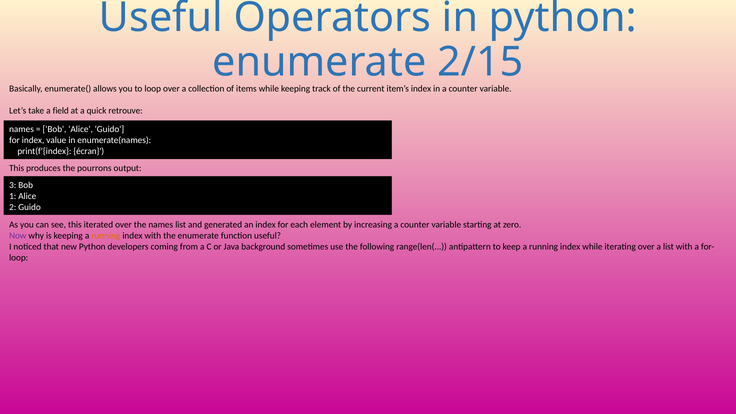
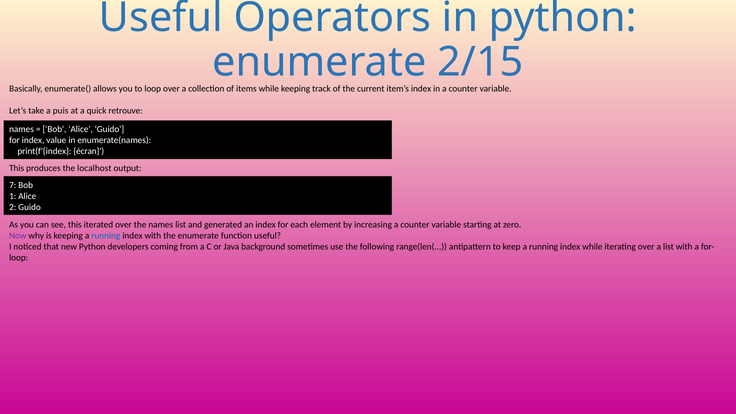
field: field -> puis (61, 111)
pourrons: pourrons -> localhost (94, 168)
3: 3 -> 7 (13, 185)
running colour: orange -> blue (106, 236)
